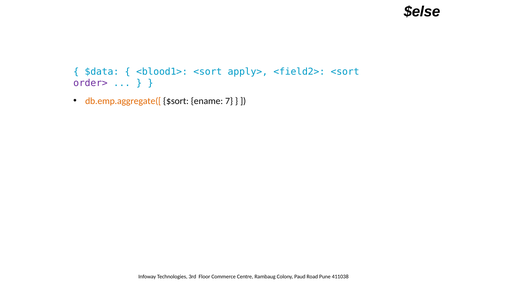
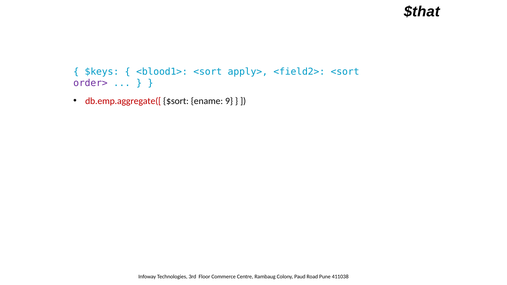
$else: $else -> $that (422, 12)
$data: $data -> $keys (102, 72)
db.emp.aggregate([ colour: orange -> red (123, 101)
7: 7 -> 9 (229, 101)
